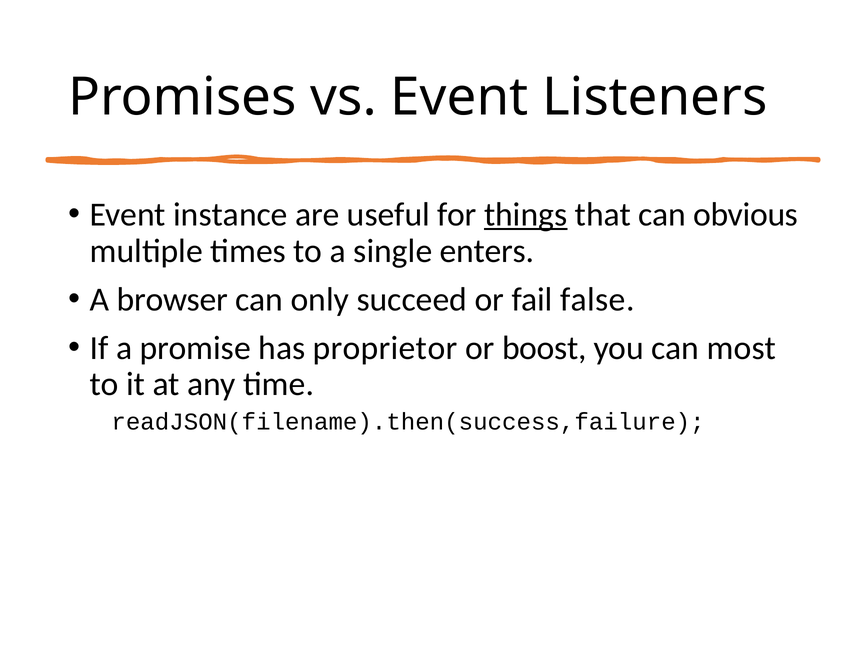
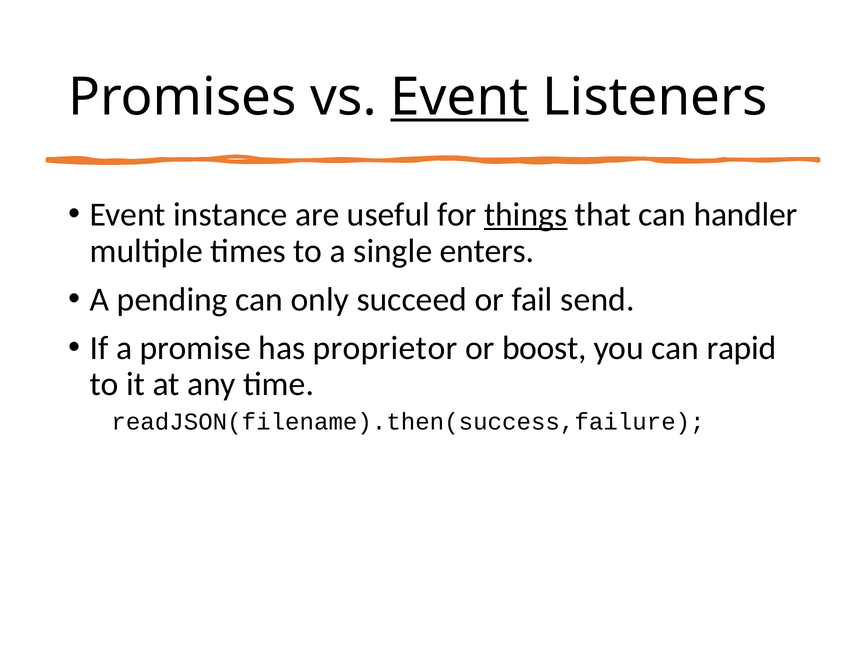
Event underline: none -> present (459, 97)
obvious: obvious -> handler (746, 214)
browser: browser -> pending (172, 299)
false: false -> send (598, 299)
most: most -> rapid (742, 348)
